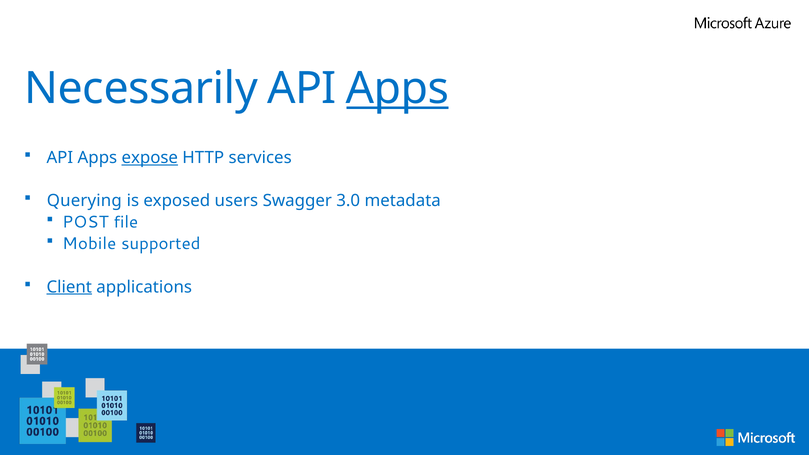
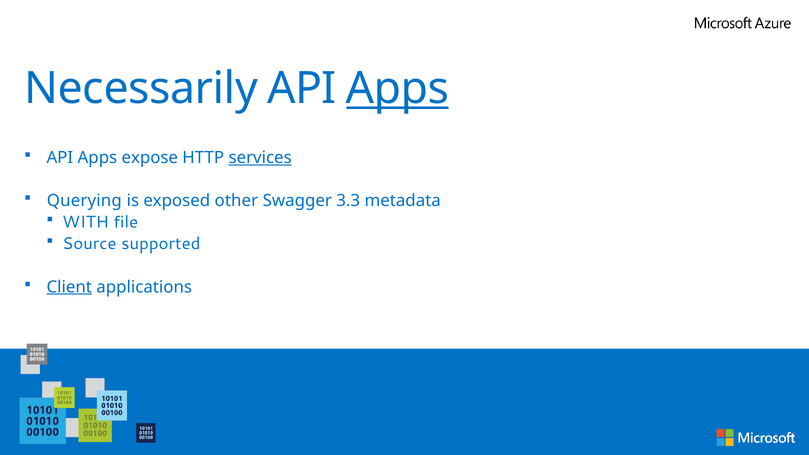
expose underline: present -> none (150, 158)
services underline: none -> present (260, 158)
users: users -> other (236, 201)
3.0: 3.0 -> 3.3 (348, 201)
POST: POST -> WITH (86, 222)
Mobile: Mobile -> Source (89, 244)
